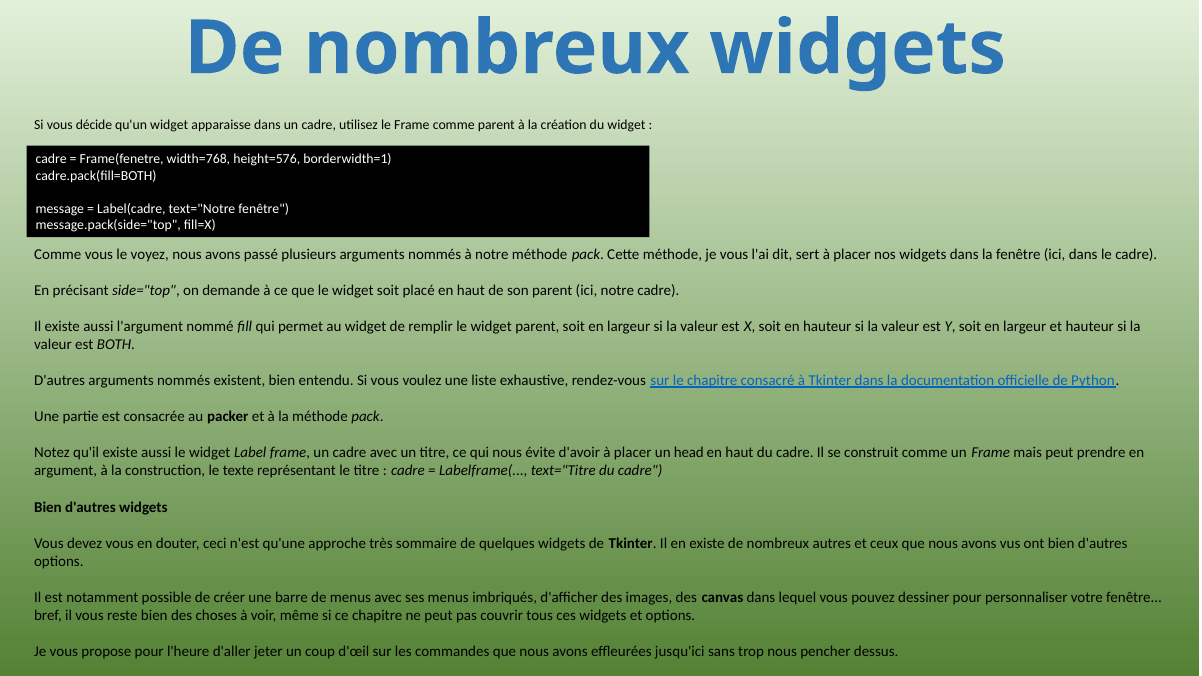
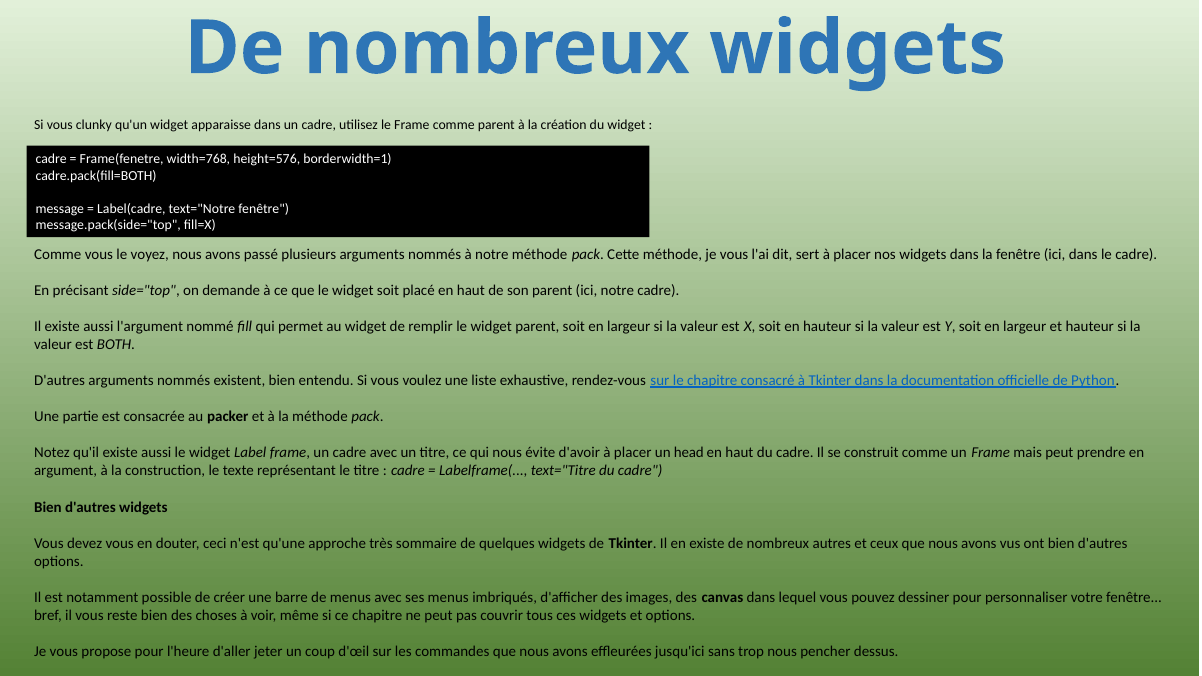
décide: décide -> clunky (94, 125)
